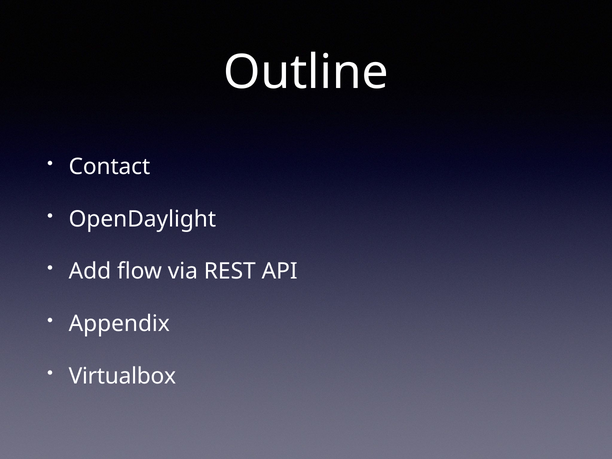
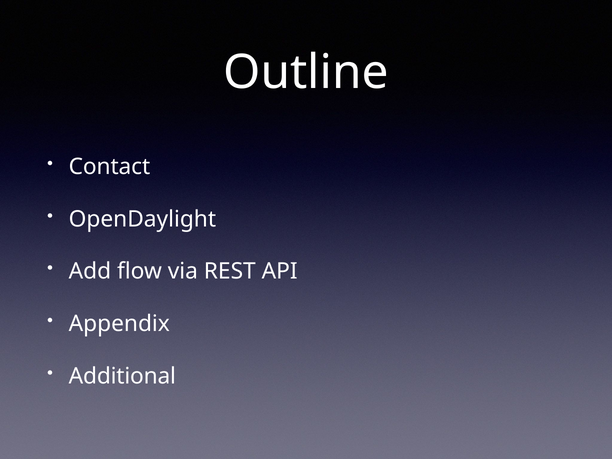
Virtualbox: Virtualbox -> Additional (122, 376)
